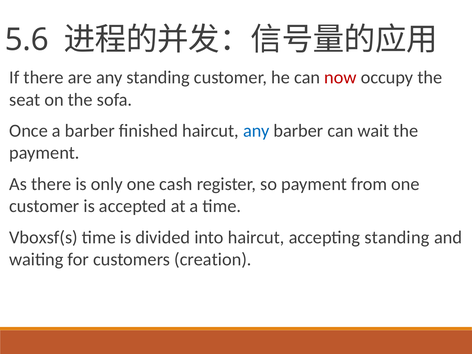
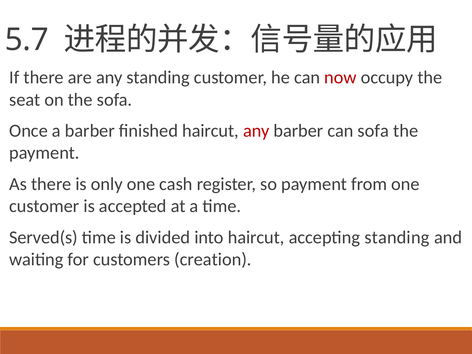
5.6: 5.6 -> 5.7 (27, 40)
any colour: blue -> red (256, 131)
can wait: wait -> sofa (373, 131)
Vboxsf(s: Vboxsf(s -> Served(s (44, 237)
